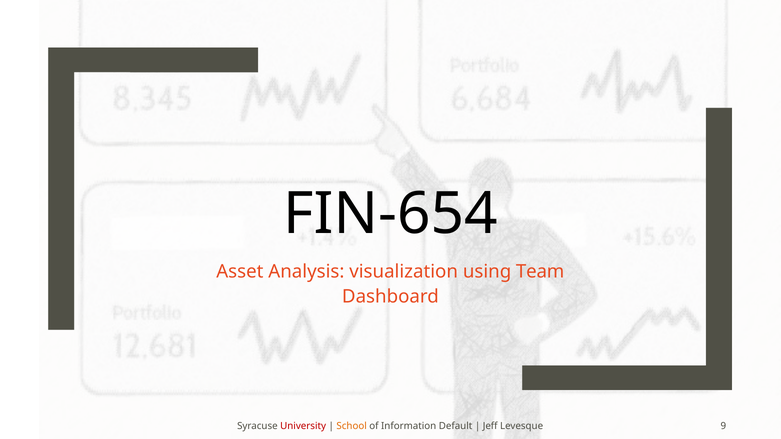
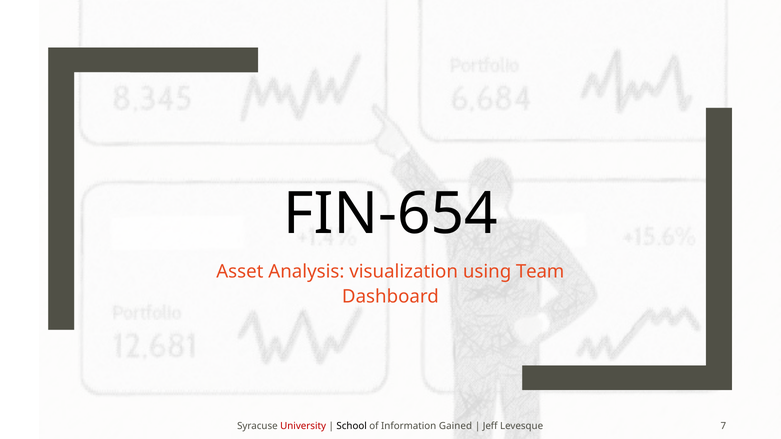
School colour: orange -> black (352, 426)
Default: Default -> Gained (456, 426)
9: 9 -> 7 (723, 426)
